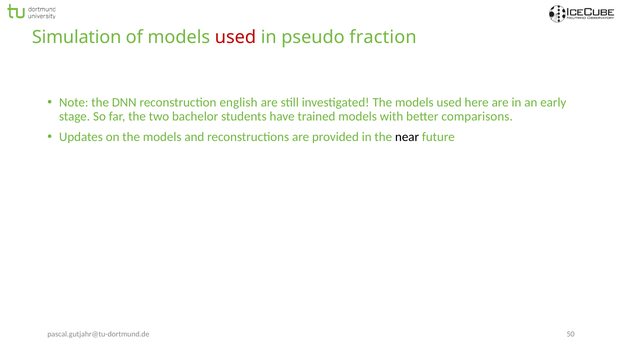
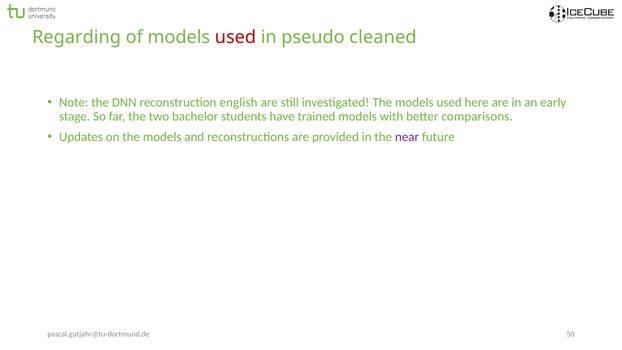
Simulation: Simulation -> Regarding (77, 37)
fraction: fraction -> cleaned (383, 37)
near colour: black -> purple (407, 137)
